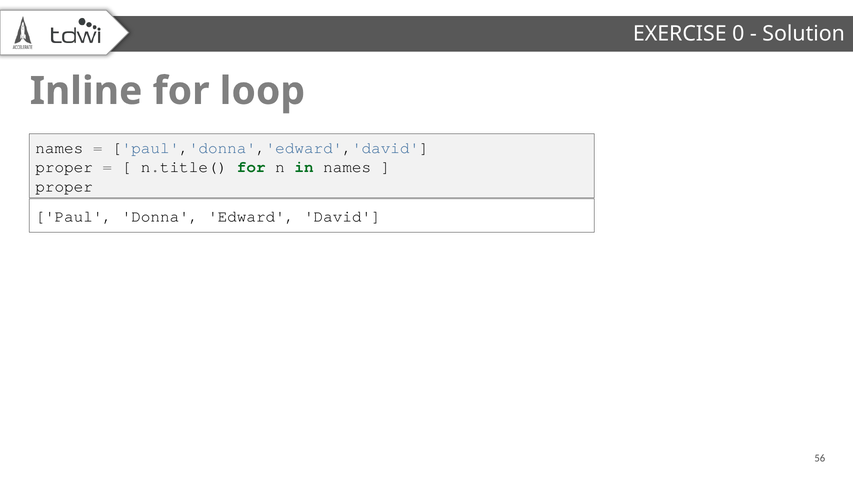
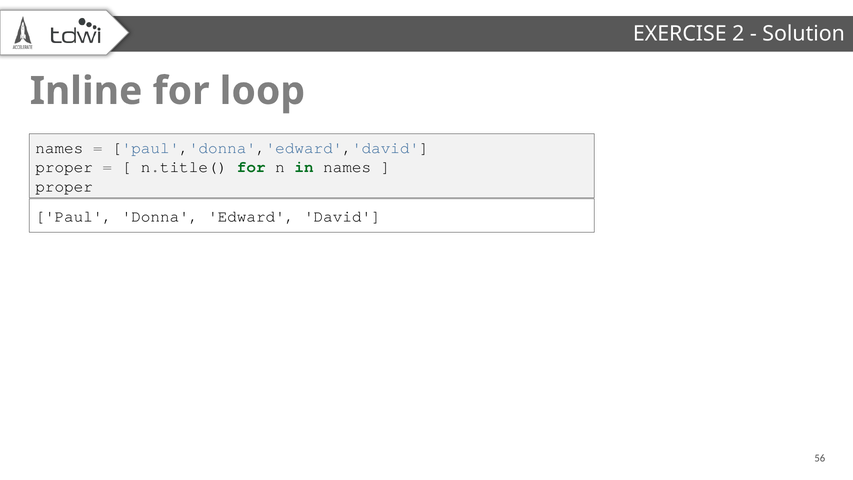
0: 0 -> 2 (738, 34)
